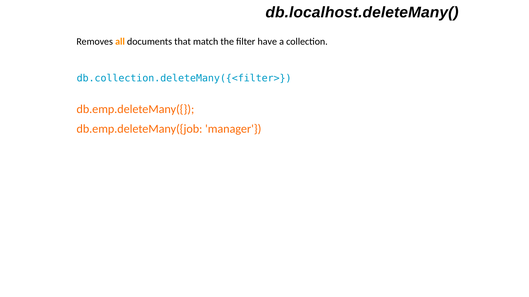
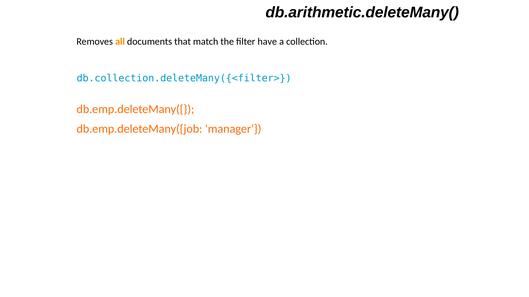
db.localhost.deleteMany(: db.localhost.deleteMany( -> db.arithmetic.deleteMany( (362, 12)
